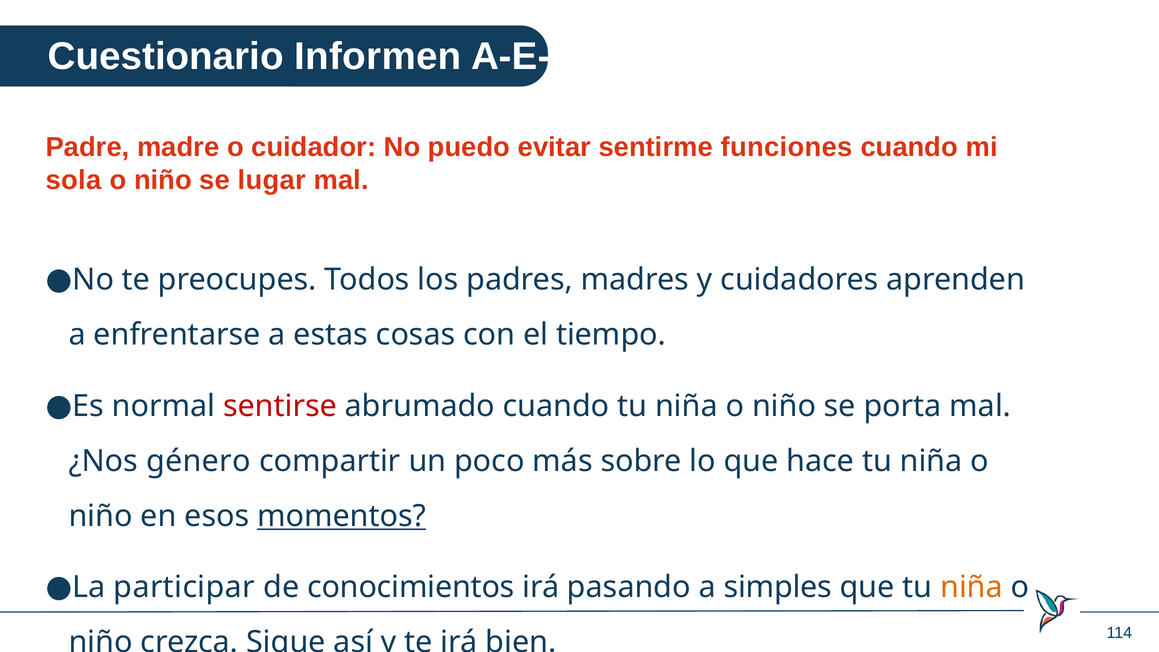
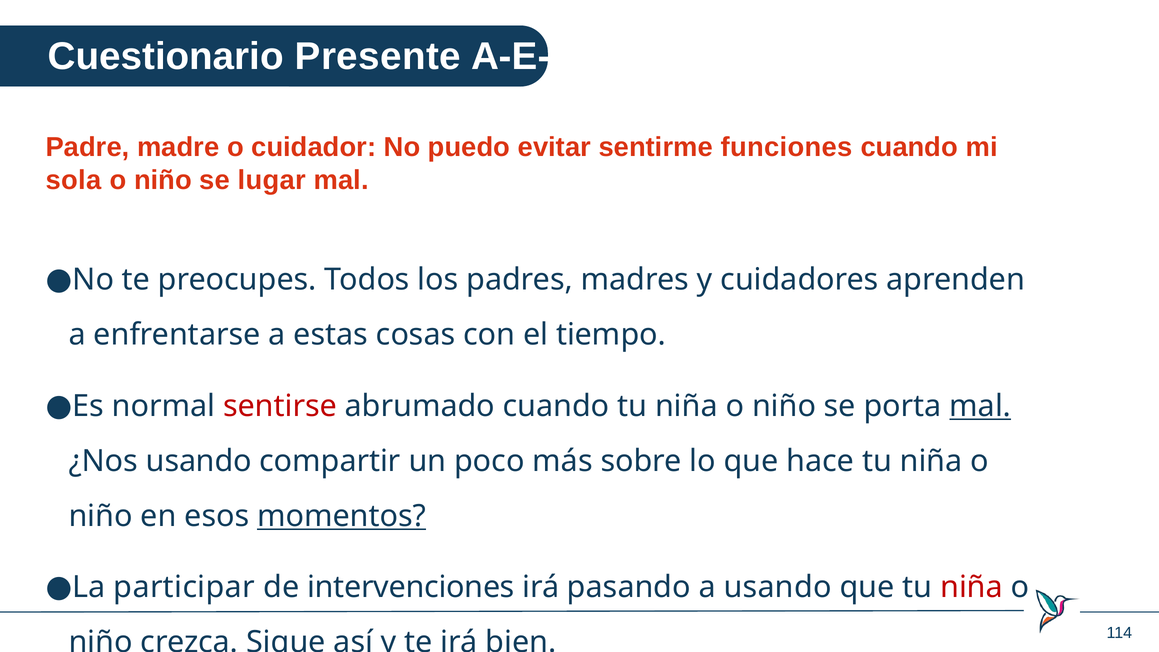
Informen: Informen -> Presente (378, 57)
mal underline: none -> present (980, 406)
¿Nos género: género -> usando (199, 461)
conocimientos: conocimientos -> intervenciones (411, 587)
a simples: simples -> usando (778, 587)
niña colour: orange -> red (972, 587)
